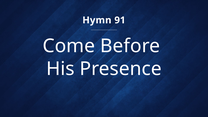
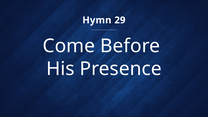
91: 91 -> 29 (120, 20)
